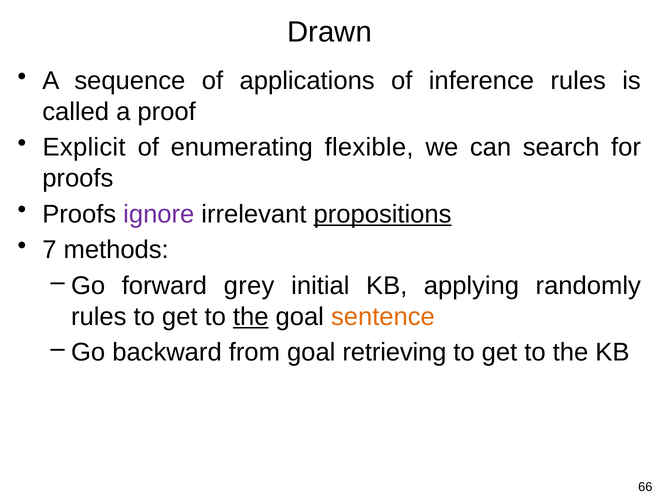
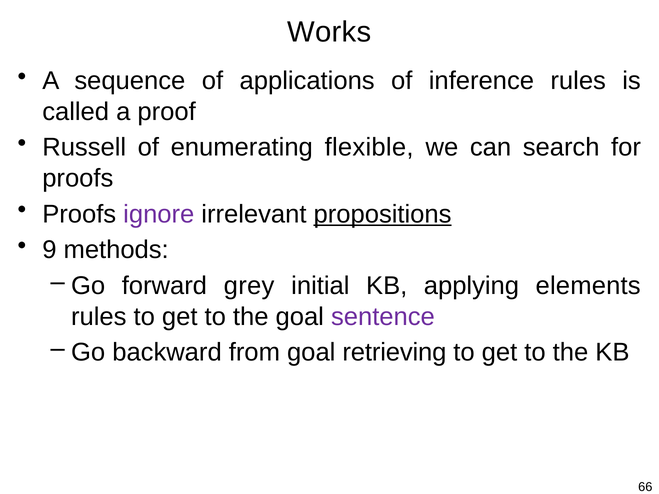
Drawn: Drawn -> Works (329, 32)
Explicit: Explicit -> Russell (84, 148)
7: 7 -> 9 (49, 250)
randomly: randomly -> elements (588, 286)
the underline: present -> none (251, 317)
sentence colour: orange -> purple (383, 317)
